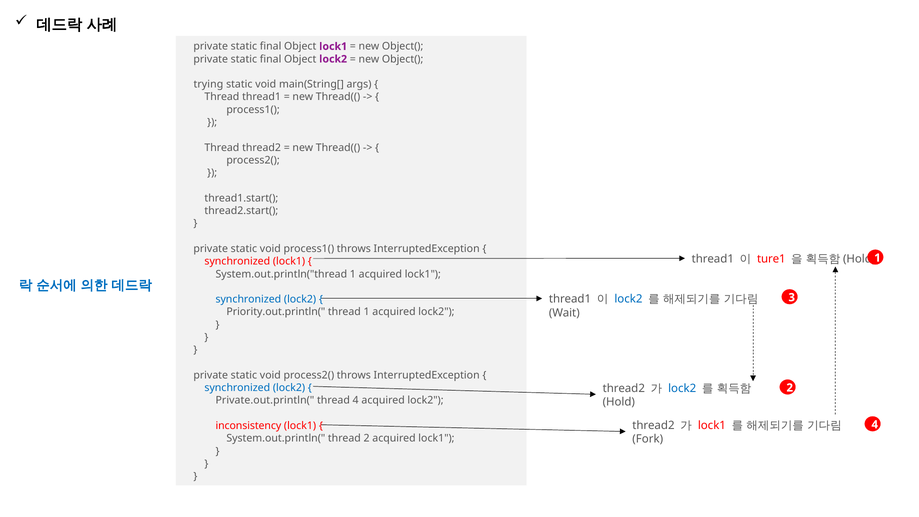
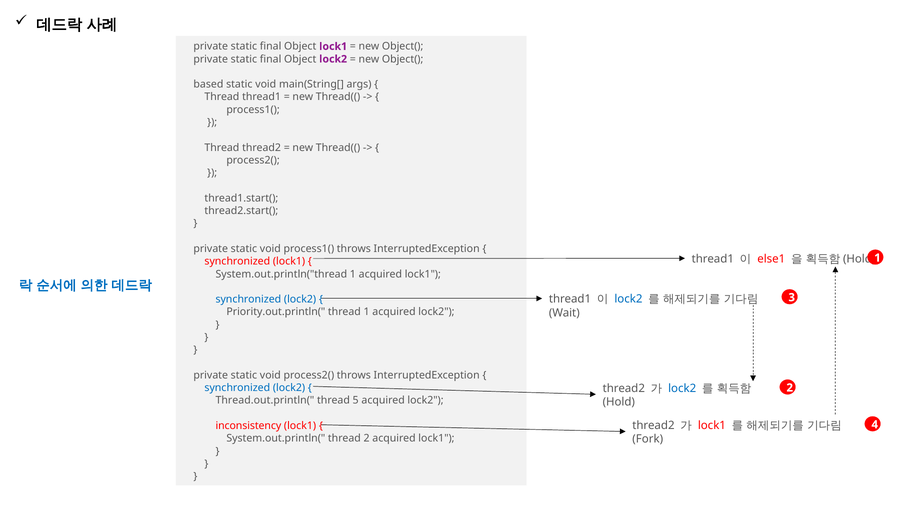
trying: trying -> based (208, 84)
ture1: ture1 -> else1 (771, 259)
Private.out.println(: Private.out.println( -> Thread.out.println( (265, 400)
thread 4: 4 -> 5 (356, 400)
